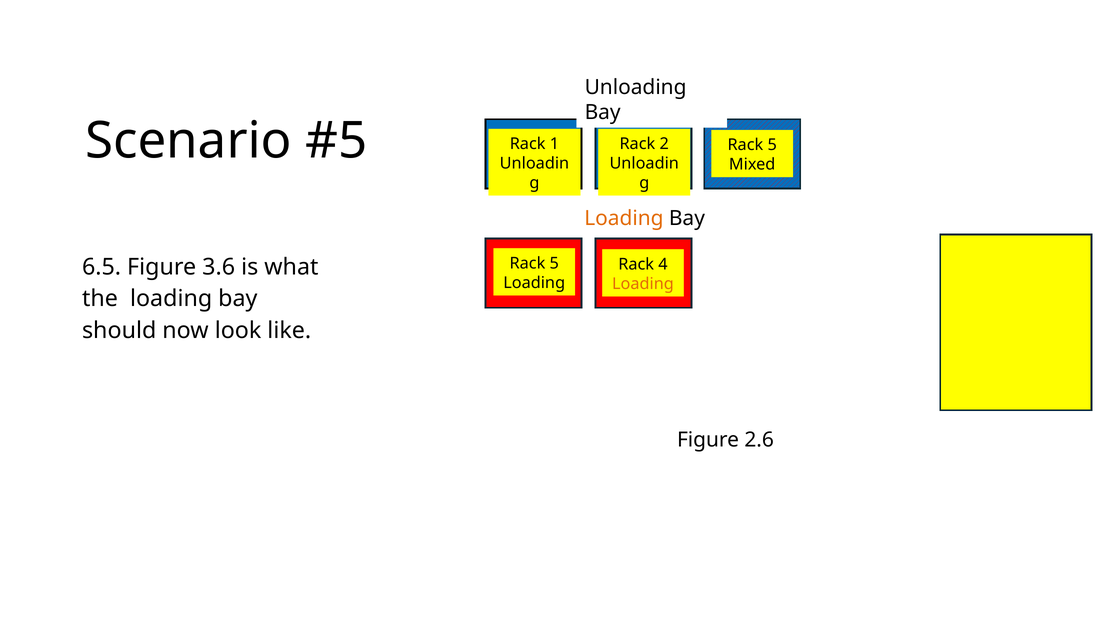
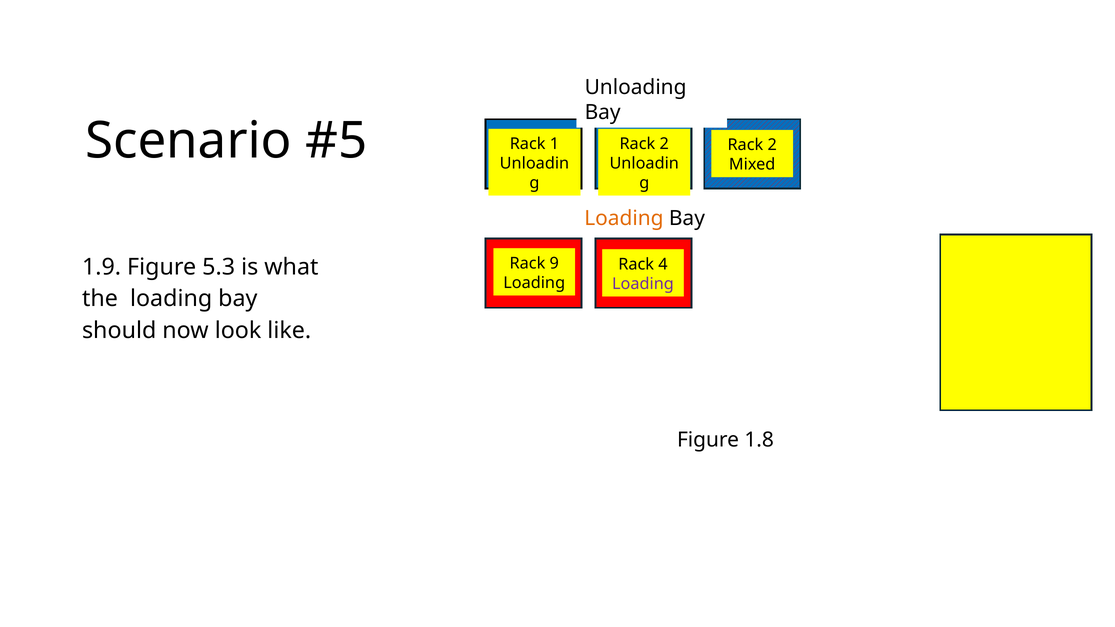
5: 5 -> 2 (772, 145)
5: 5 -> 9 (554, 263)
6.5: 6.5 -> 1.9 (102, 267)
3.6: 3.6 -> 5.3 (219, 267)
Loading colour: orange -> purple (643, 284)
2.6: 2.6 -> 1.8 (759, 440)
